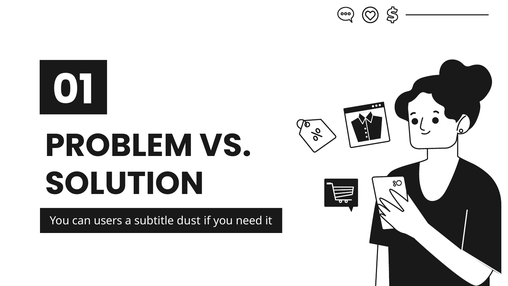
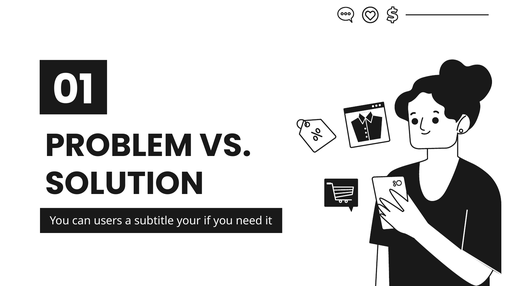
dust: dust -> your (189, 220)
